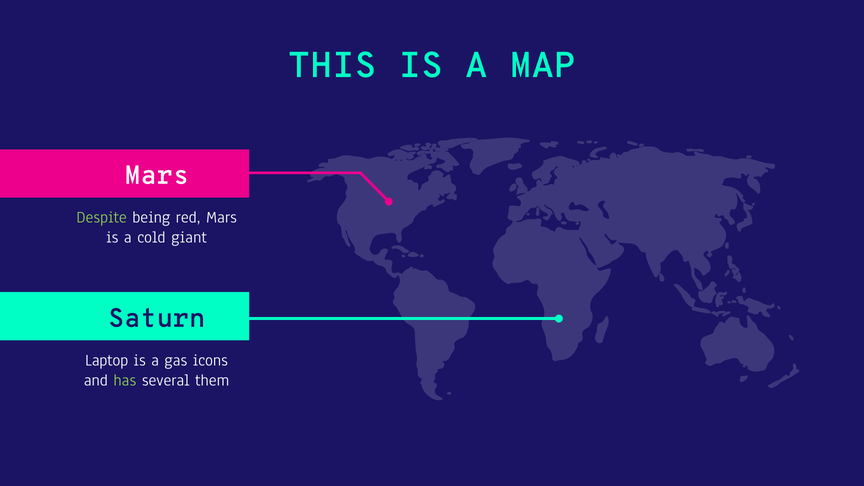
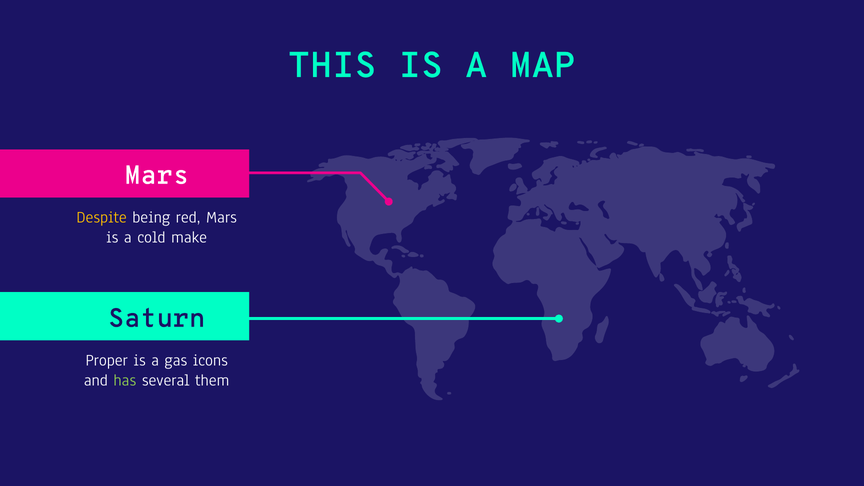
Despite colour: light green -> yellow (102, 217)
giant: giant -> make (189, 237)
Laptop: Laptop -> Proper (107, 360)
